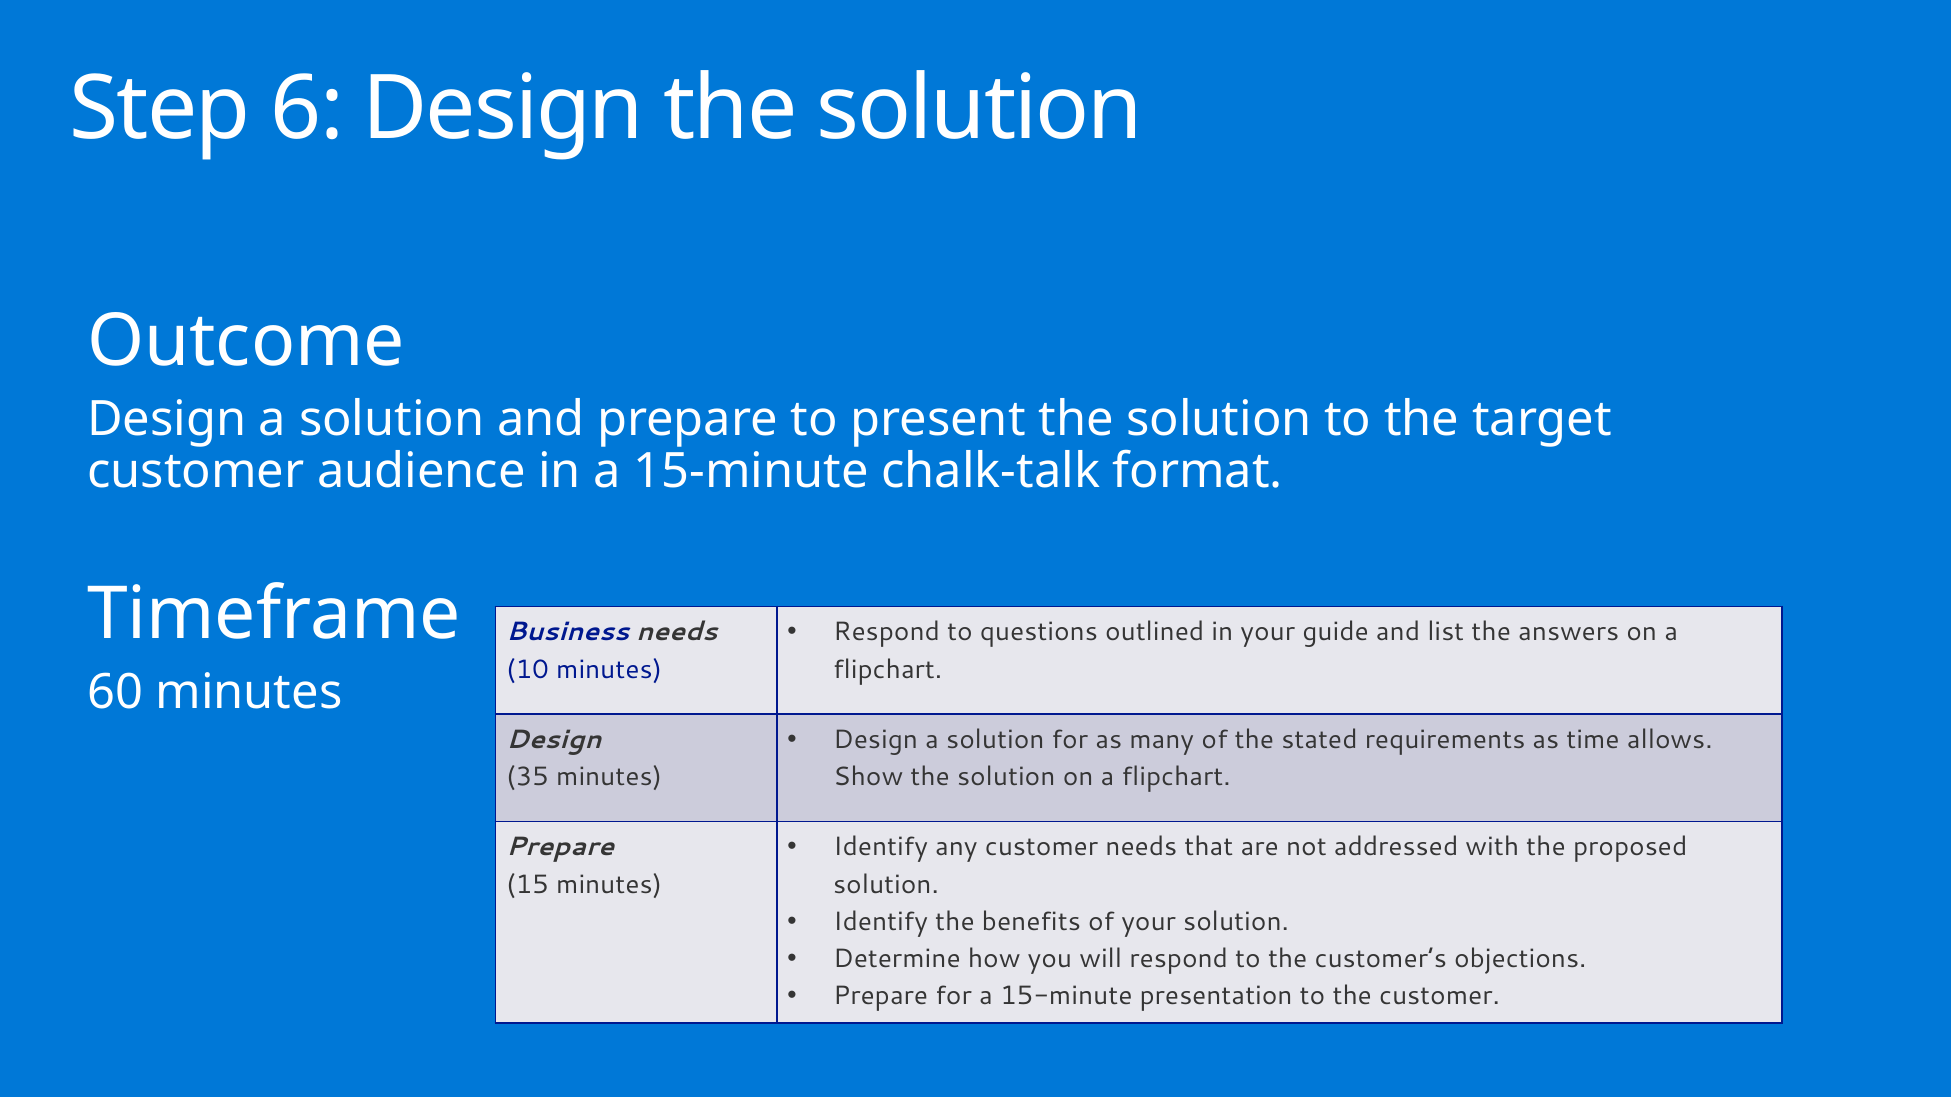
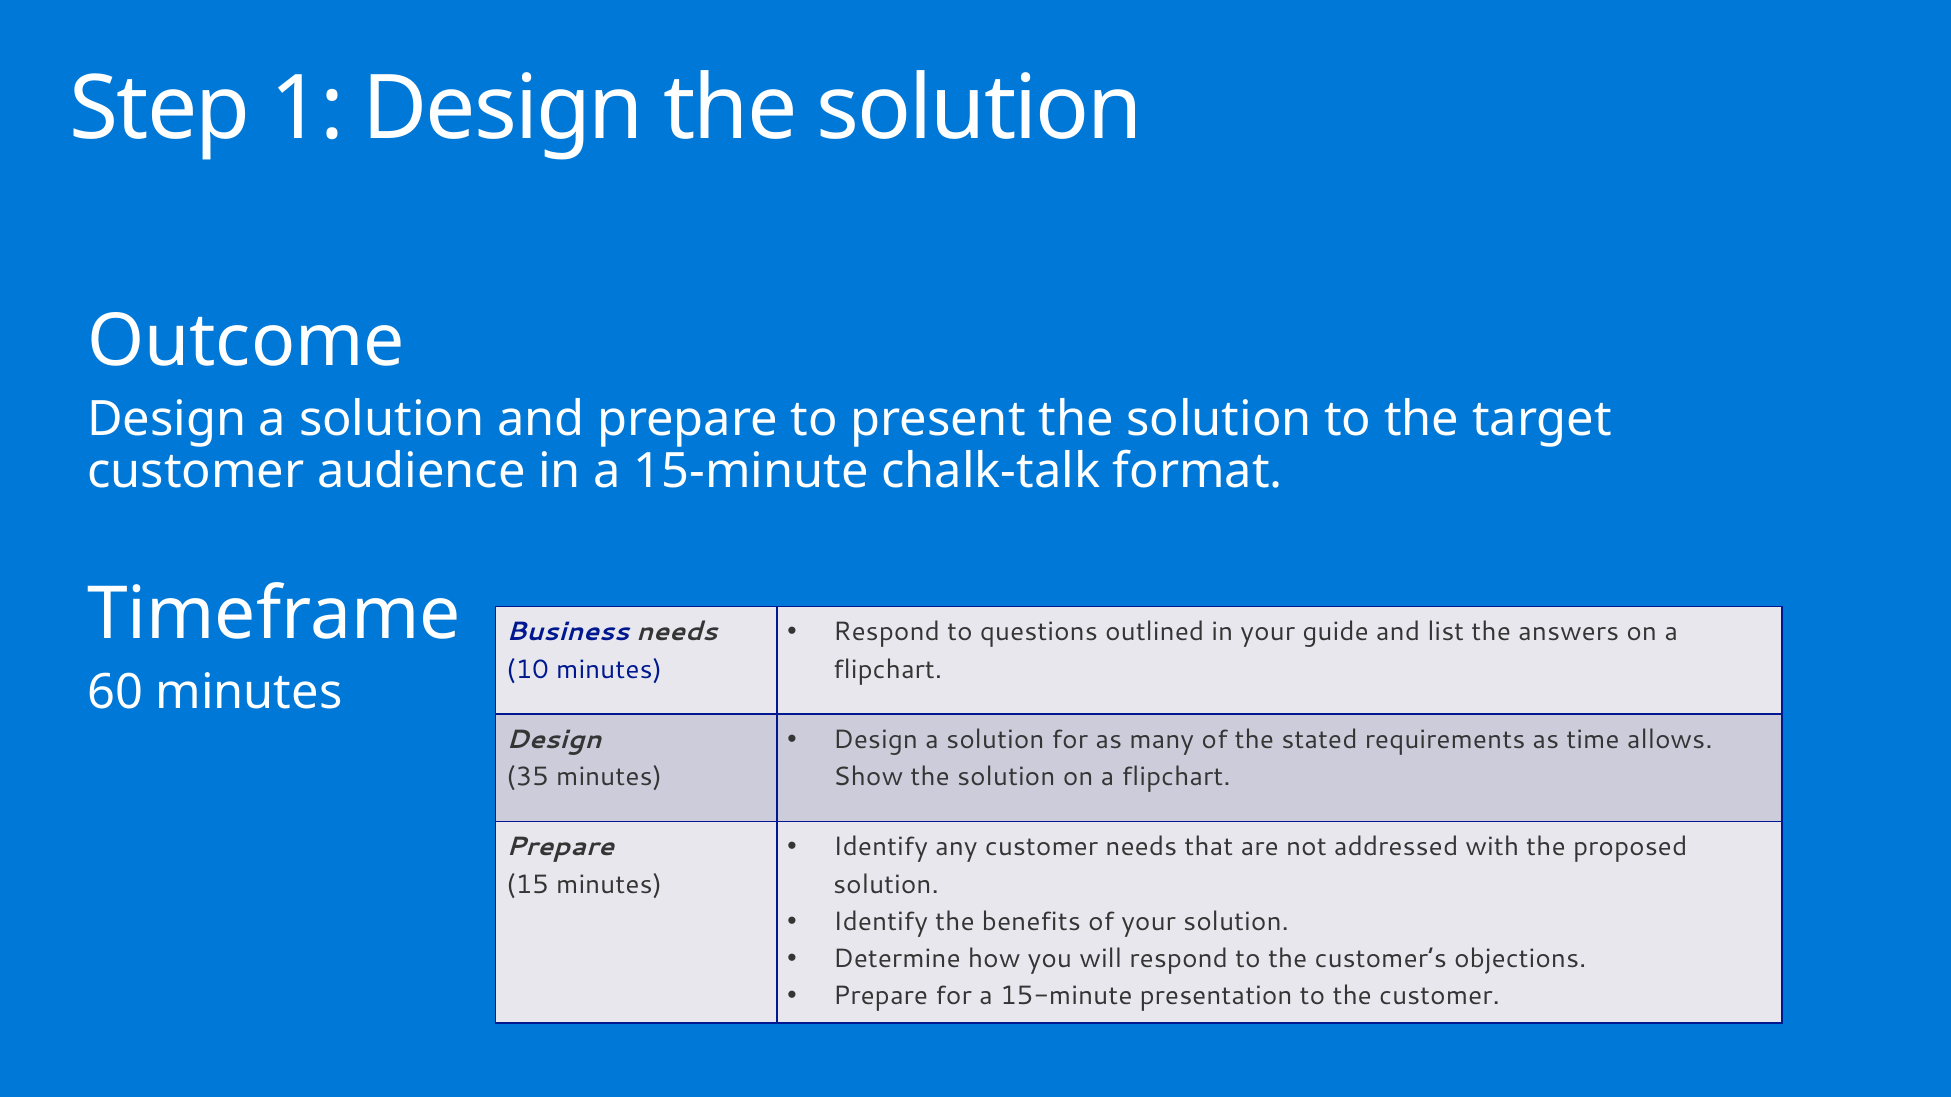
6: 6 -> 1 (307, 109)
